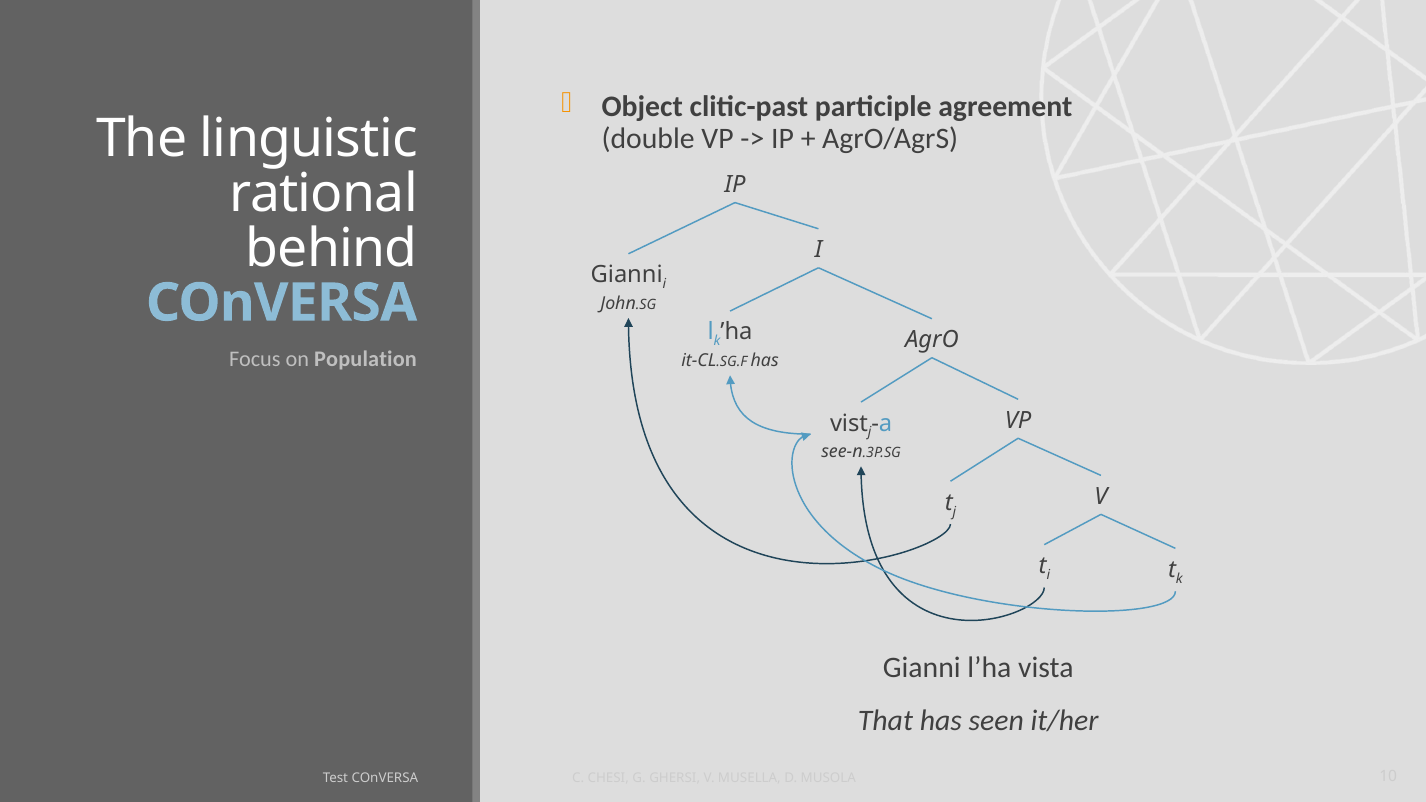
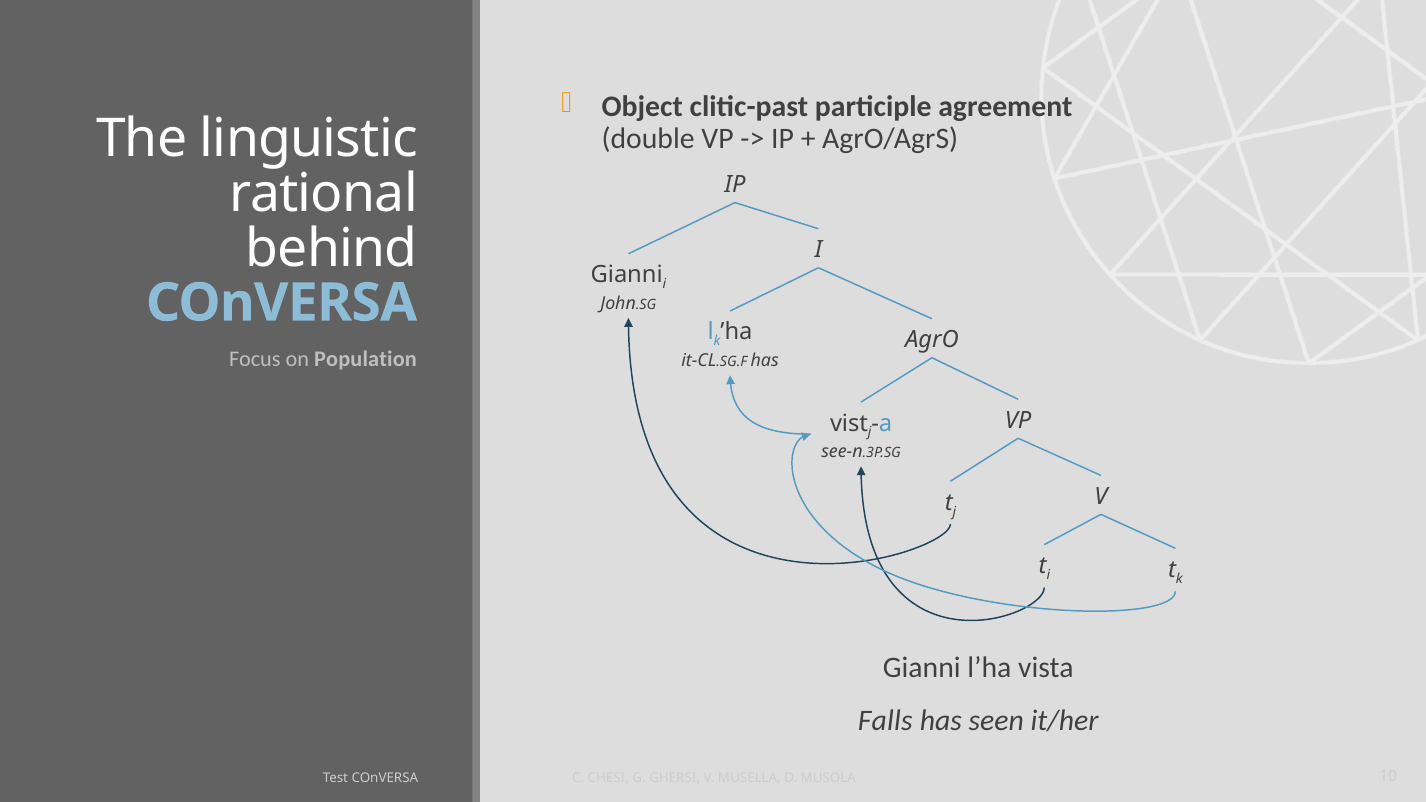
That: That -> Falls (885, 721)
